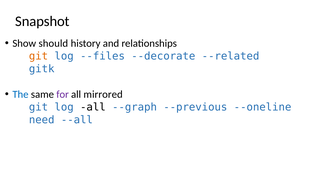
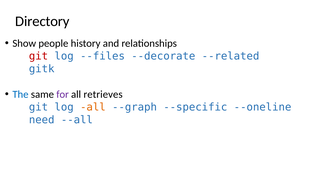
Snapshot: Snapshot -> Directory (42, 21)
should: should -> people (53, 44)
git colour: orange -> red (38, 56)
mirrored: mirrored -> retrieves (103, 95)
all colour: black -> orange (93, 107)
--previous: --previous -> --specific (195, 107)
